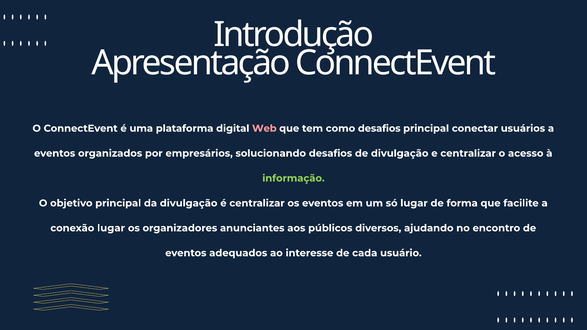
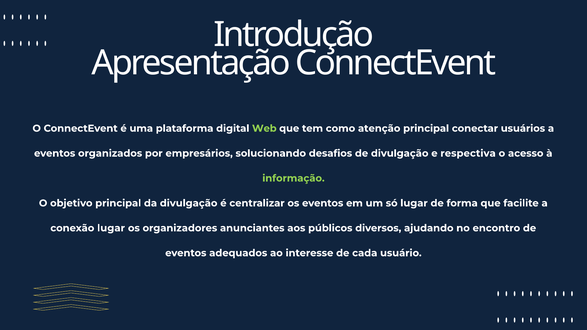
Web colour: pink -> light green (264, 128)
como desafios: desafios -> atenção (379, 128)
e centralizar: centralizar -> respectiva (468, 153)
